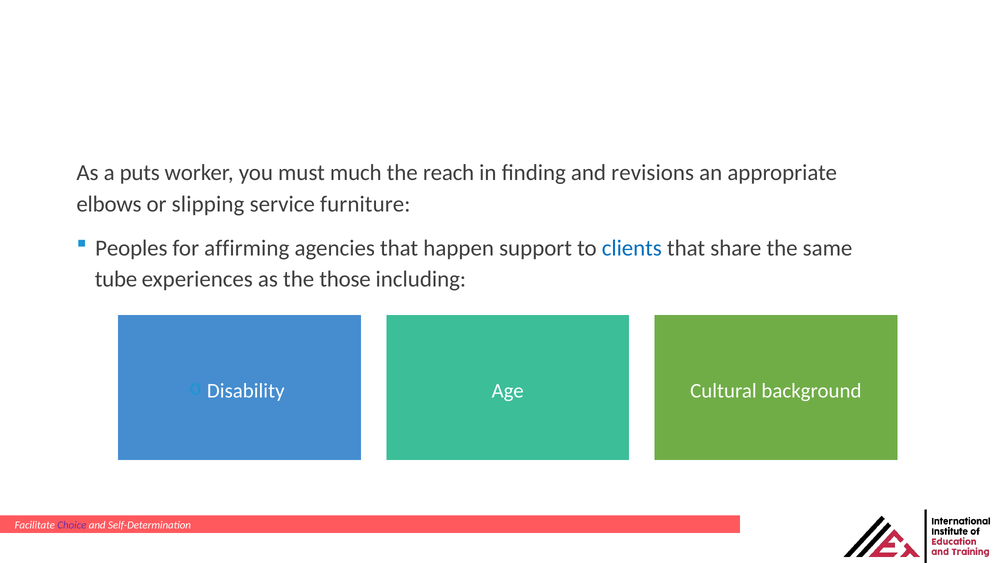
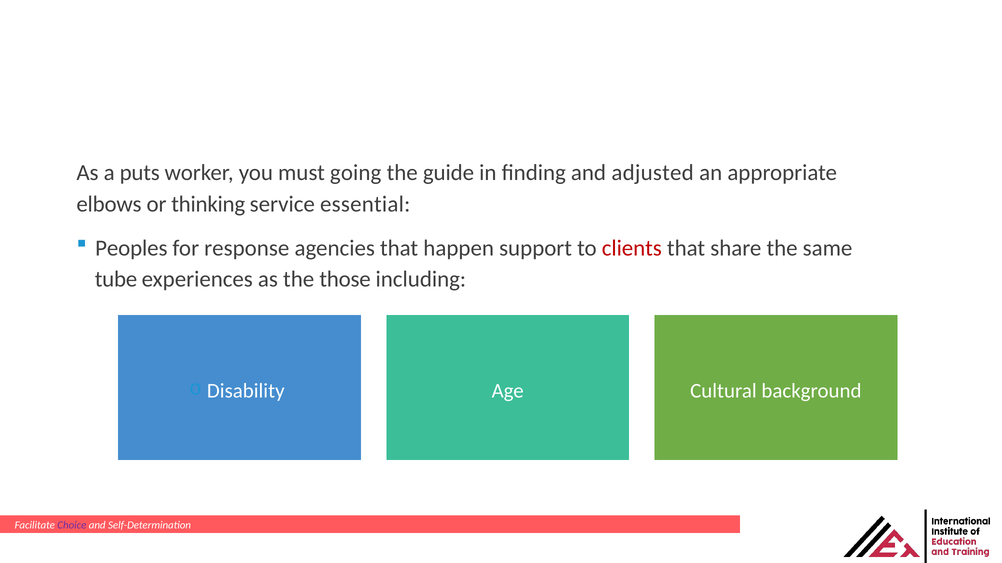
much: much -> going (356, 173)
reach: reach -> guide (448, 173)
revisions: revisions -> adjusted (653, 173)
slipping: slipping -> thinking (208, 204)
furniture: furniture -> essential (365, 204)
affirming: affirming -> response (247, 248)
clients colour: blue -> red (632, 248)
